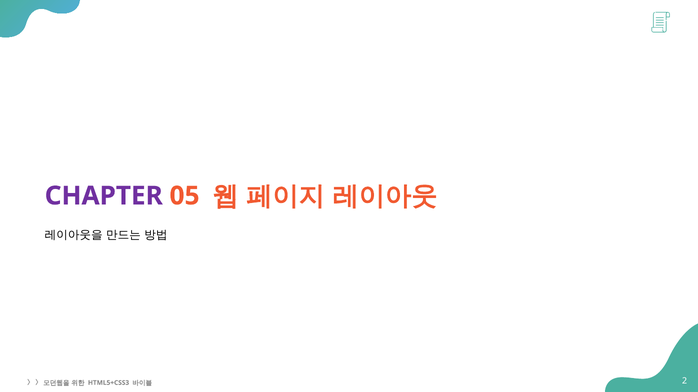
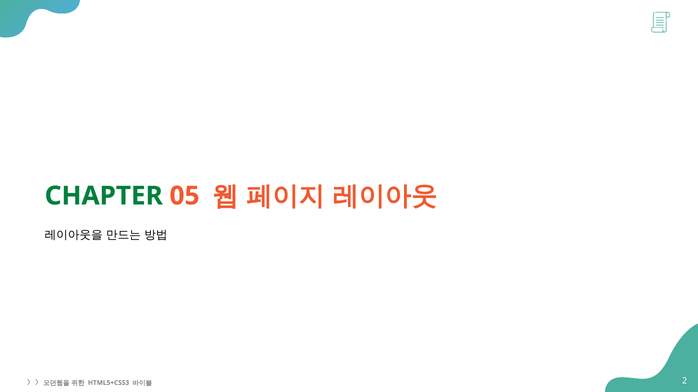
CHAPTER colour: purple -> green (104, 196)
